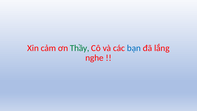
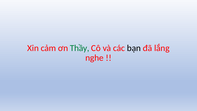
bạn colour: blue -> black (134, 48)
